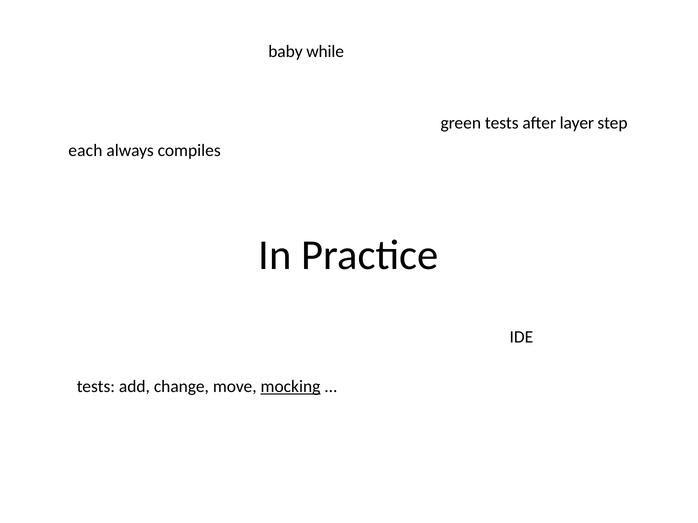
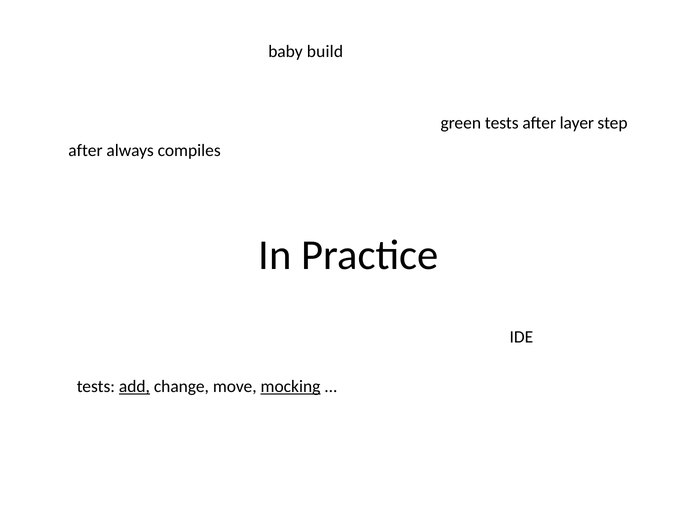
while: while -> build (325, 51)
each: each -> after (85, 150)
add underline: none -> present (134, 387)
